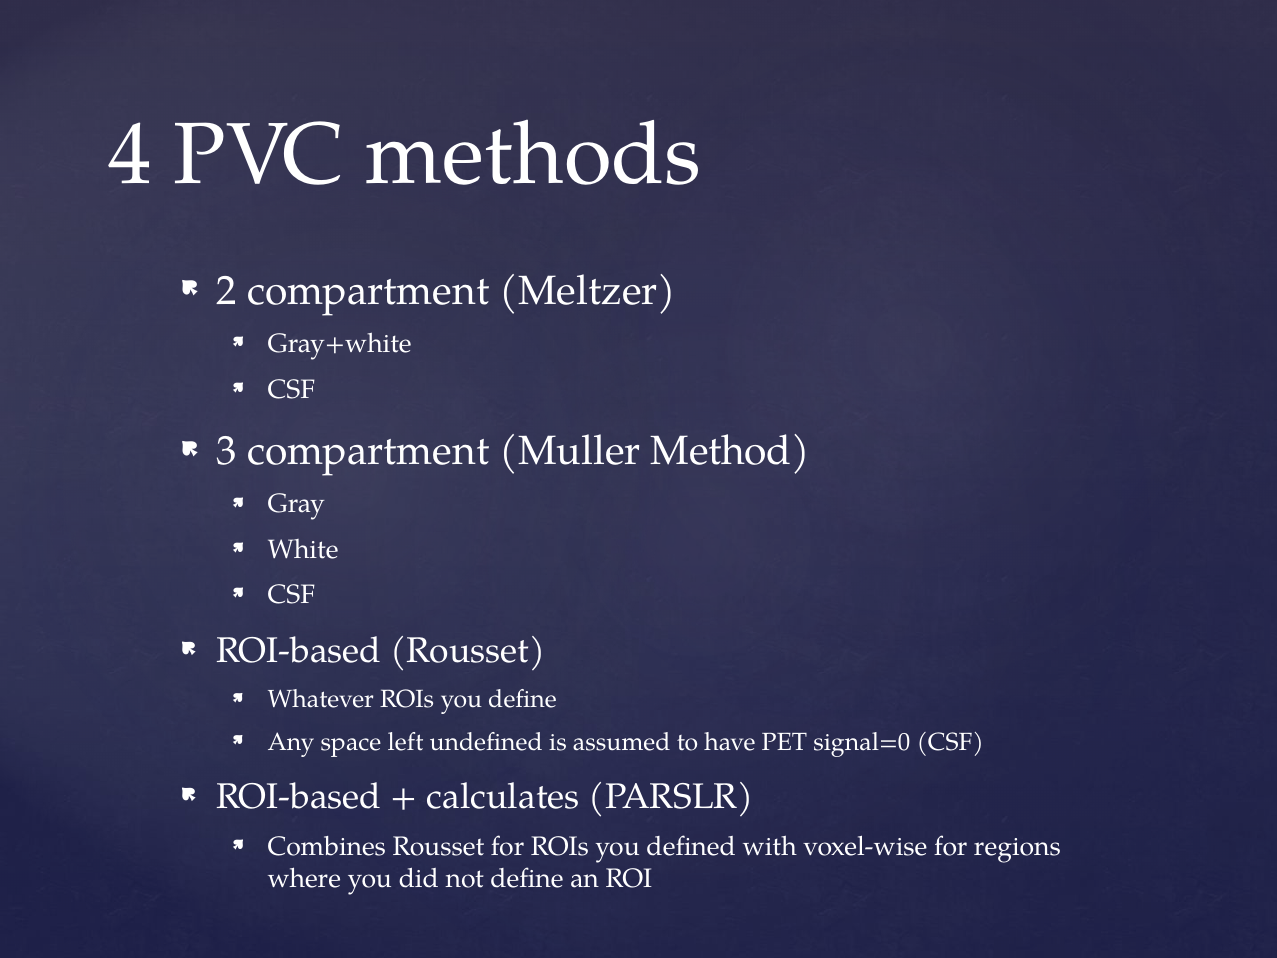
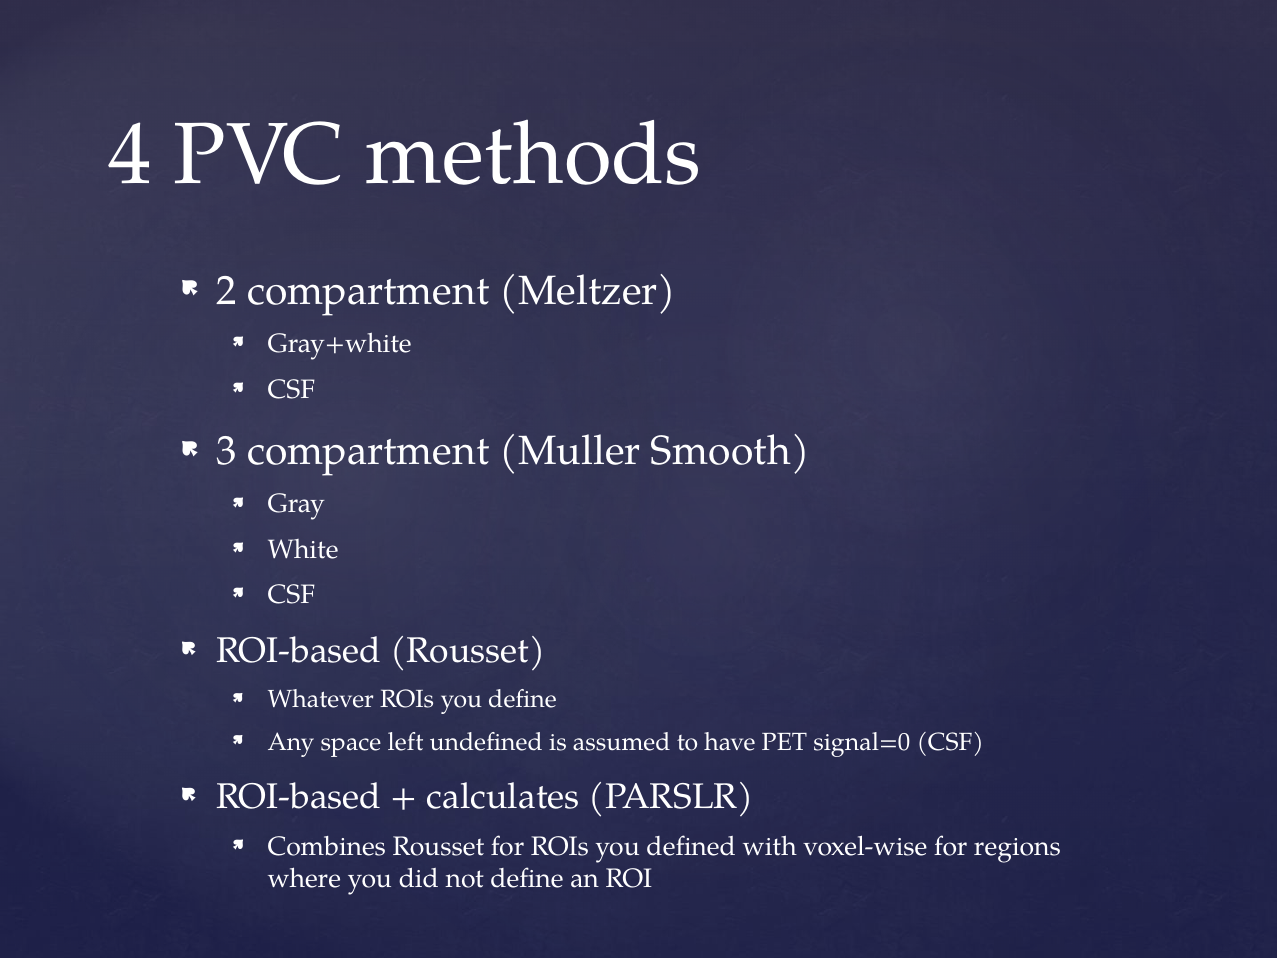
Method: Method -> Smooth (730, 451)
